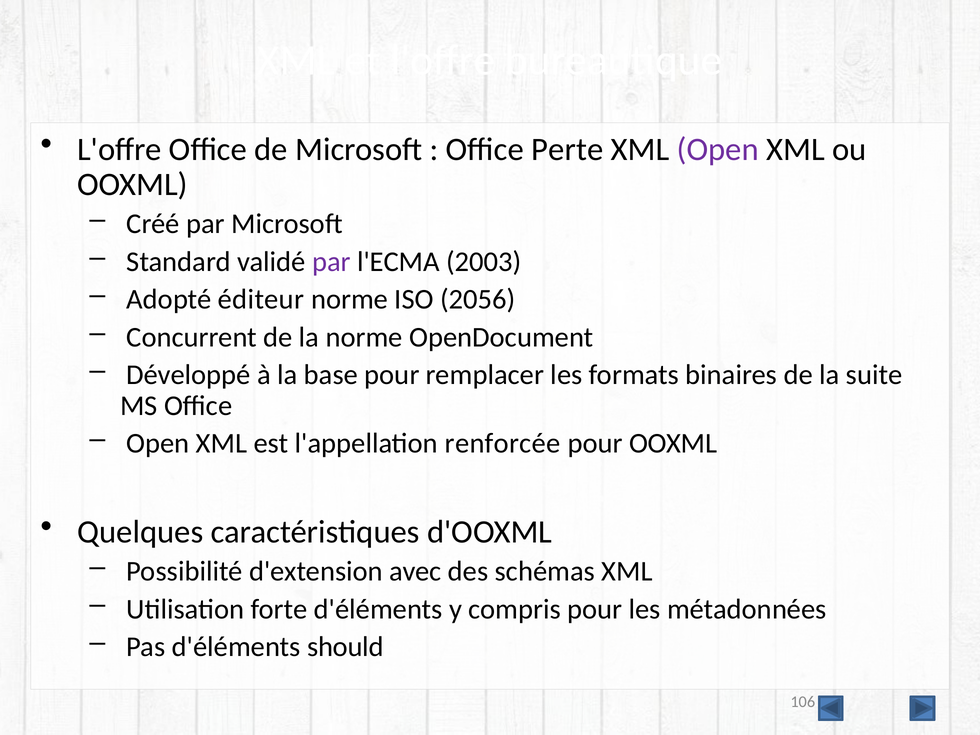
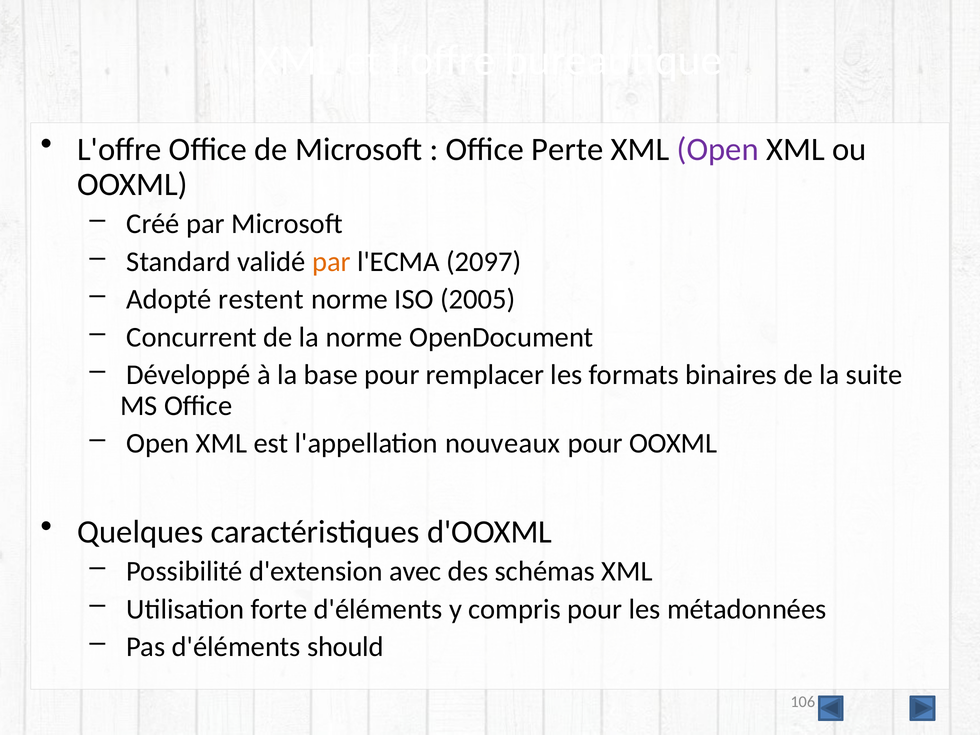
par colour: purple -> orange (331, 262)
2003: 2003 -> 2097 (484, 262)
éditeur: éditeur -> restent (261, 299)
2056: 2056 -> 2005 (478, 299)
renforcée: renforcée -> nouveaux (503, 443)
